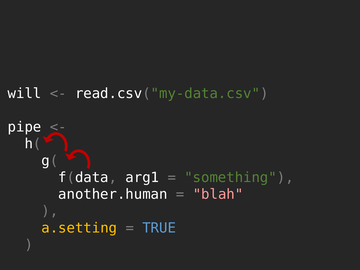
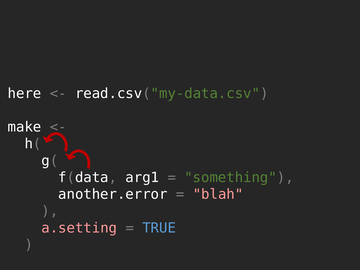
will: will -> here (25, 93)
pipe: pipe -> make (25, 127)
another.human: another.human -> another.error (113, 194)
a.setting colour: yellow -> pink (79, 228)
